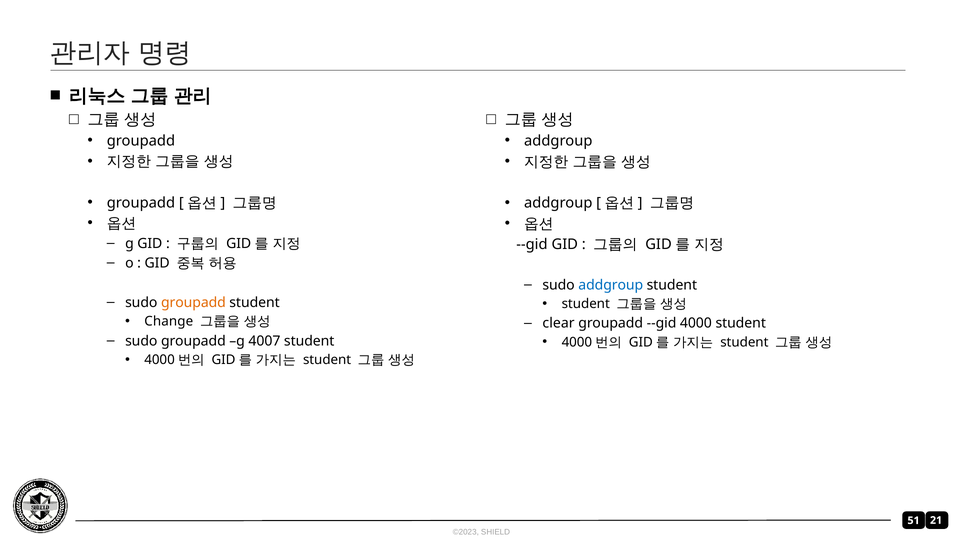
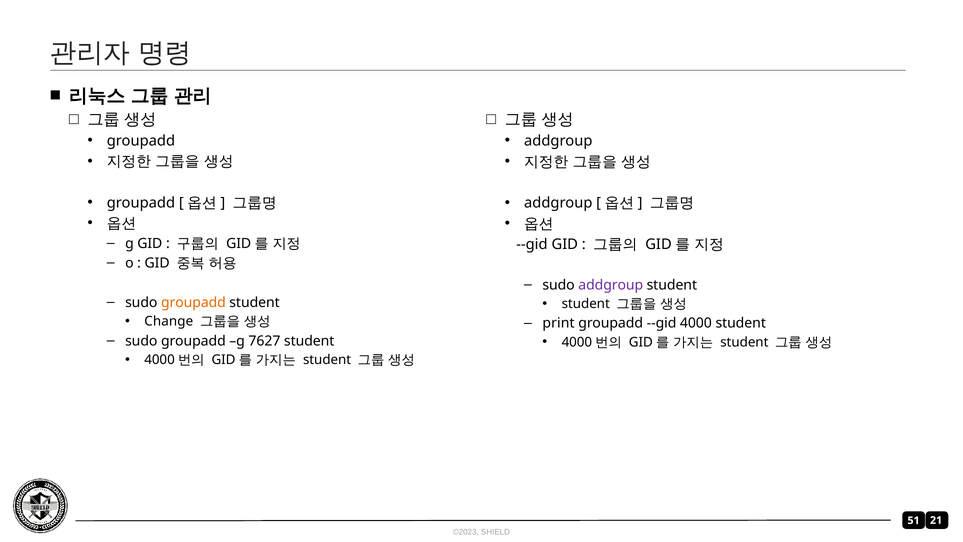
addgroup colour: blue -> purple (611, 285)
clear: clear -> print (559, 323)
4007: 4007 -> 7627 (264, 341)
